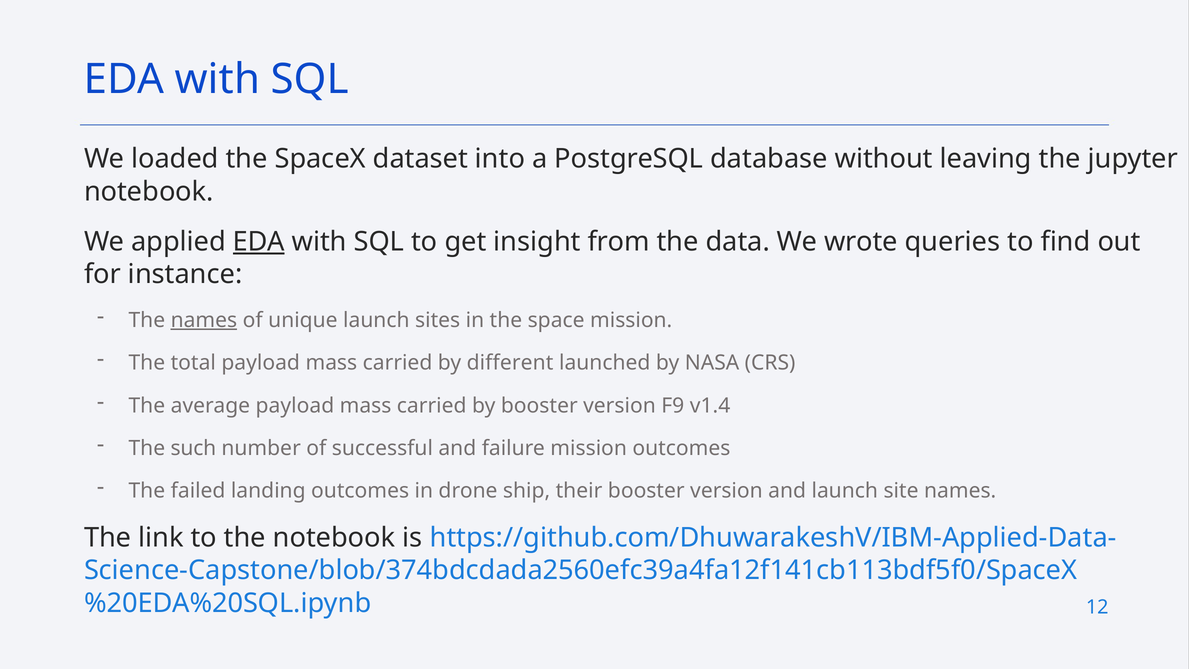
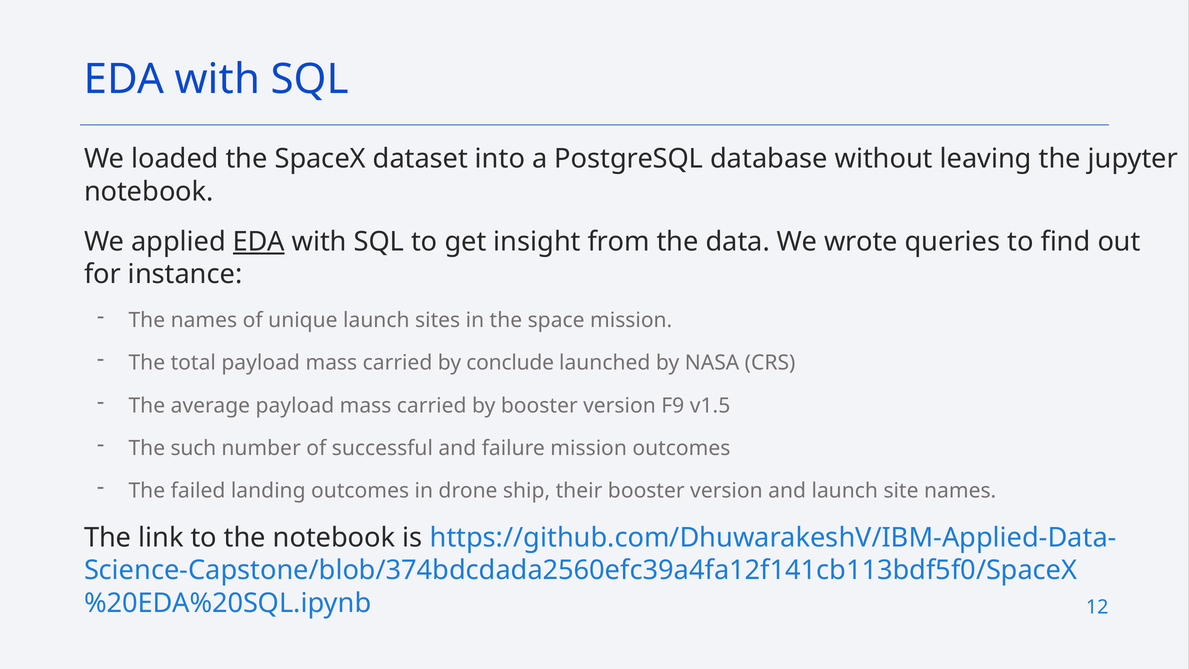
names underline: present -> none (204, 320)
different: different -> conclude (510, 363)
v1.4: v1.4 -> v1.5 (710, 405)
